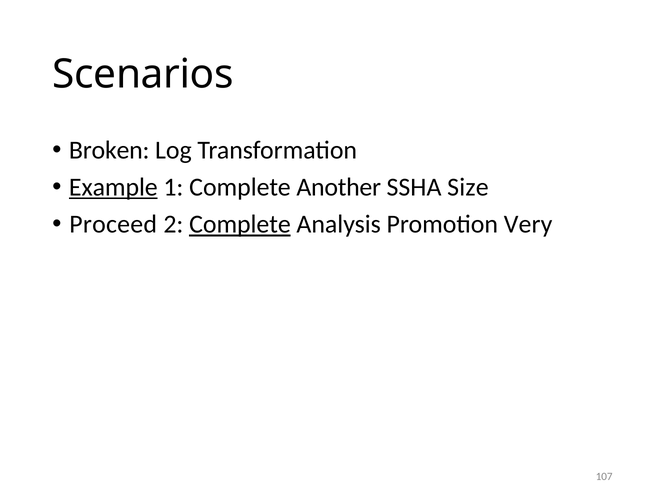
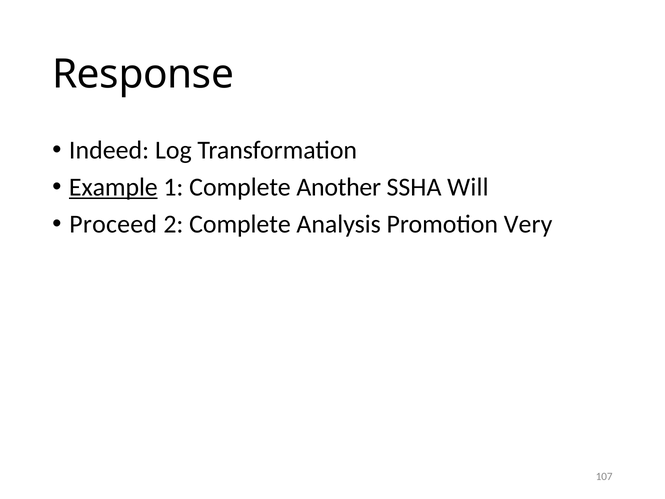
Scenarios: Scenarios -> Response (143, 74)
Broken: Broken -> Indeed (109, 150)
Size: Size -> Will (468, 187)
Complete underline: present -> none (240, 224)
